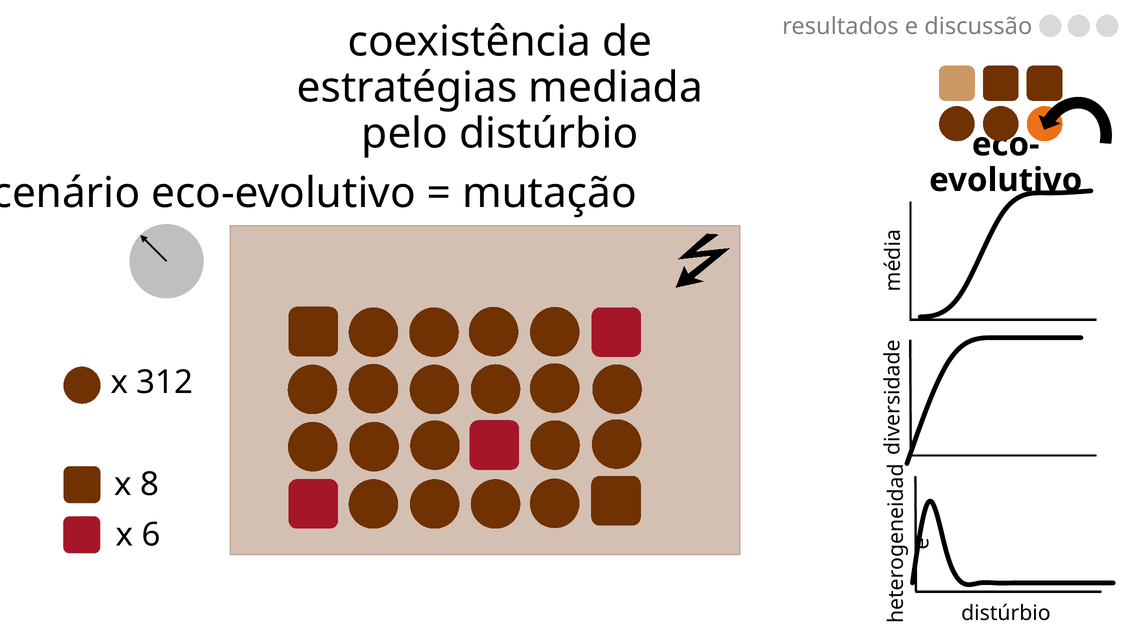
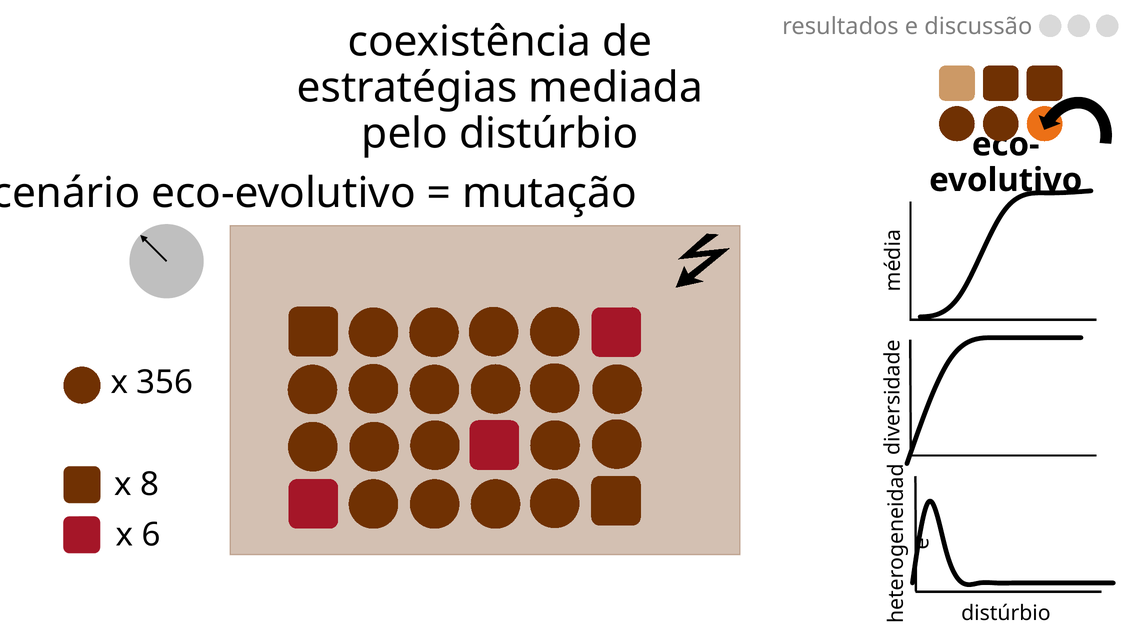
312: 312 -> 356 (165, 382)
